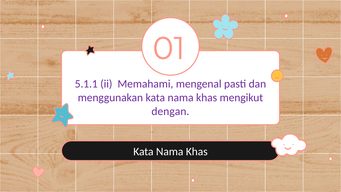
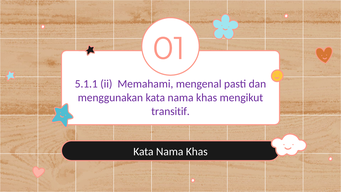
dengan: dengan -> transitif (170, 111)
